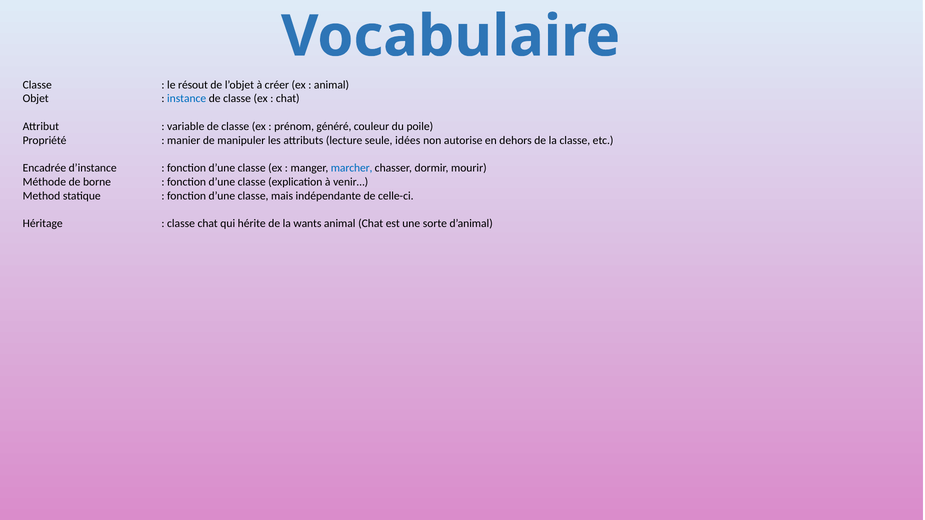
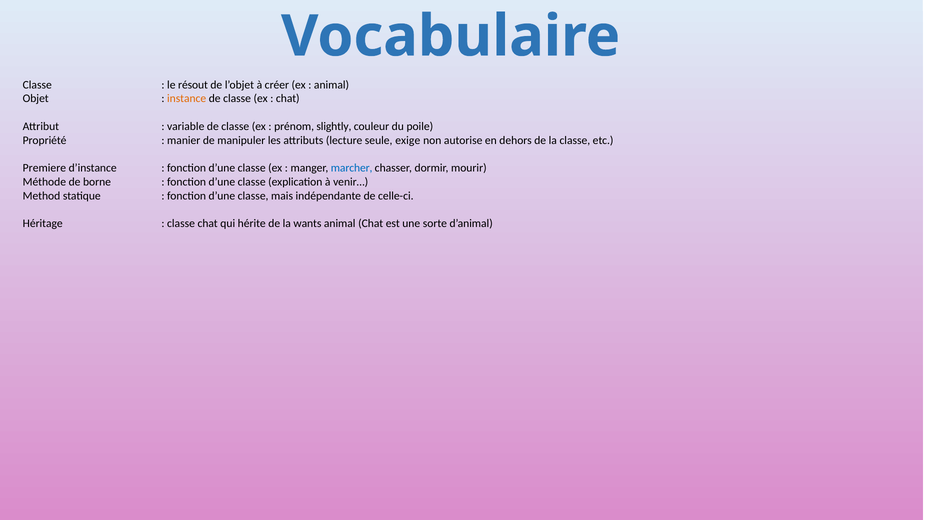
instance colour: blue -> orange (187, 99)
généré: généré -> slightly (334, 126)
idées: idées -> exige (408, 140)
Encadrée: Encadrée -> Premiere (44, 168)
